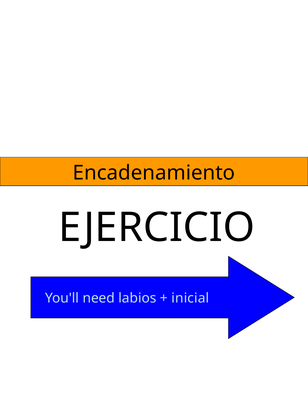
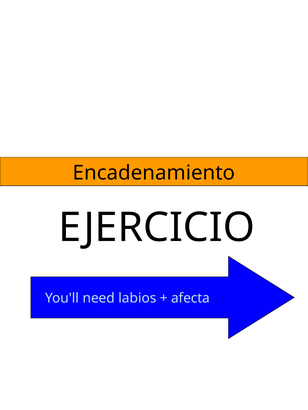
inicial: inicial -> afecta (190, 299)
